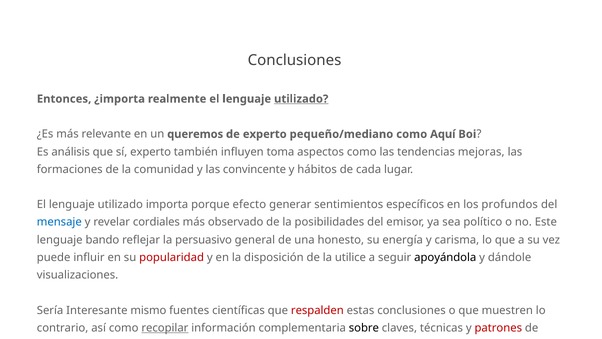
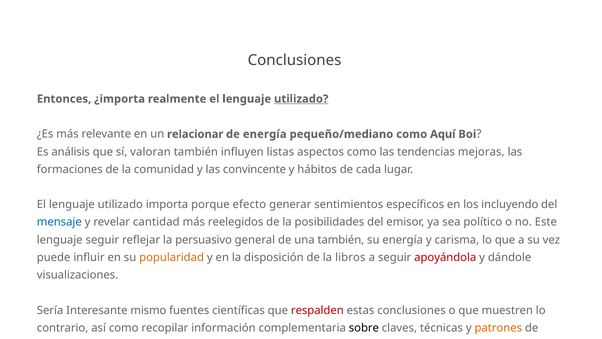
queremos: queremos -> relacionar (195, 134)
de experto: experto -> energía (265, 134)
sí experto: experto -> valoran (151, 152)
toma: toma -> listas (280, 152)
profundos: profundos -> incluyendo (510, 205)
cordiales: cordiales -> cantidad (156, 222)
observado: observado -> reelegidos (236, 222)
lenguaje bando: bando -> seguir (102, 240)
una honesto: honesto -> también (341, 240)
popularidad colour: red -> orange (172, 258)
utilice: utilice -> libros (350, 258)
apoyándola colour: black -> red (445, 258)
recopilar underline: present -> none (165, 328)
patrones colour: red -> orange (498, 328)
